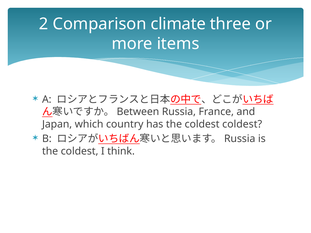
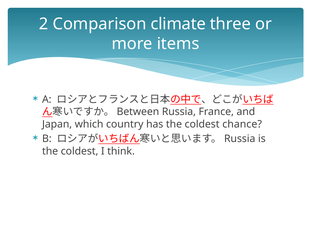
coldest coldest: coldest -> chance (242, 124)
